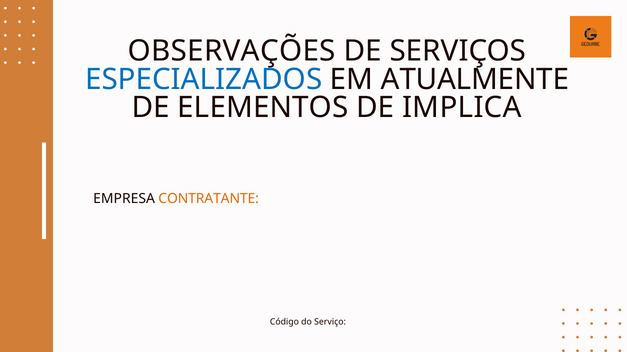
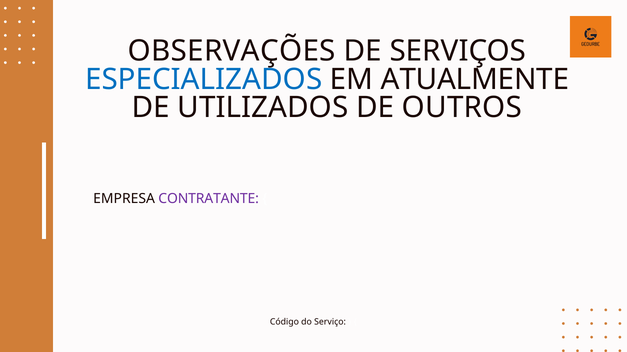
ELEMENTOS: ELEMENTOS -> UTILIZADOS (263, 108)
IMPLICA: IMPLICA -> OUTROS (462, 108)
CONTRATANTE colour: orange -> purple (209, 199)
